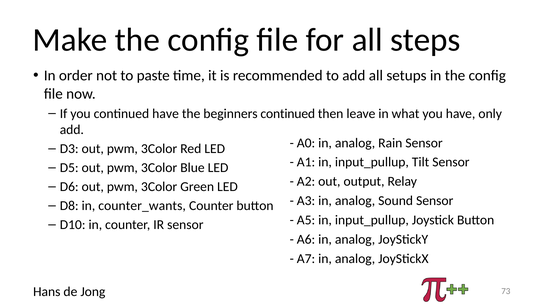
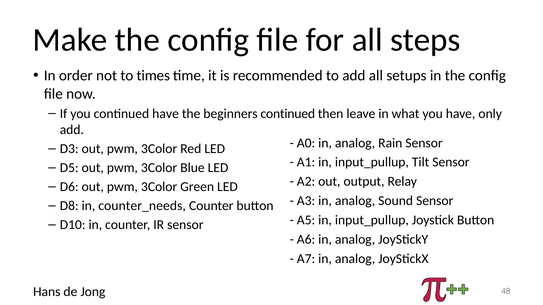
paste: paste -> times (153, 76)
counter_wants: counter_wants -> counter_needs (142, 206)
73: 73 -> 48 (506, 292)
